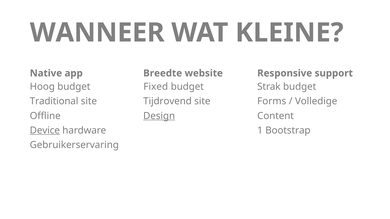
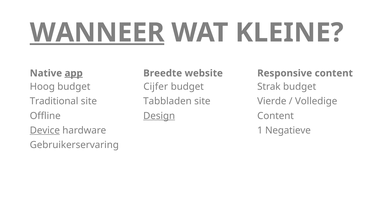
WANNEER underline: none -> present (97, 33)
app underline: none -> present (74, 73)
Responsive support: support -> content (334, 73)
Fixed: Fixed -> Cijfer (156, 87)
Tijdrovend: Tijdrovend -> Tabbladen (167, 101)
Forms: Forms -> Vierde (272, 101)
Bootstrap: Bootstrap -> Negatieve (288, 131)
